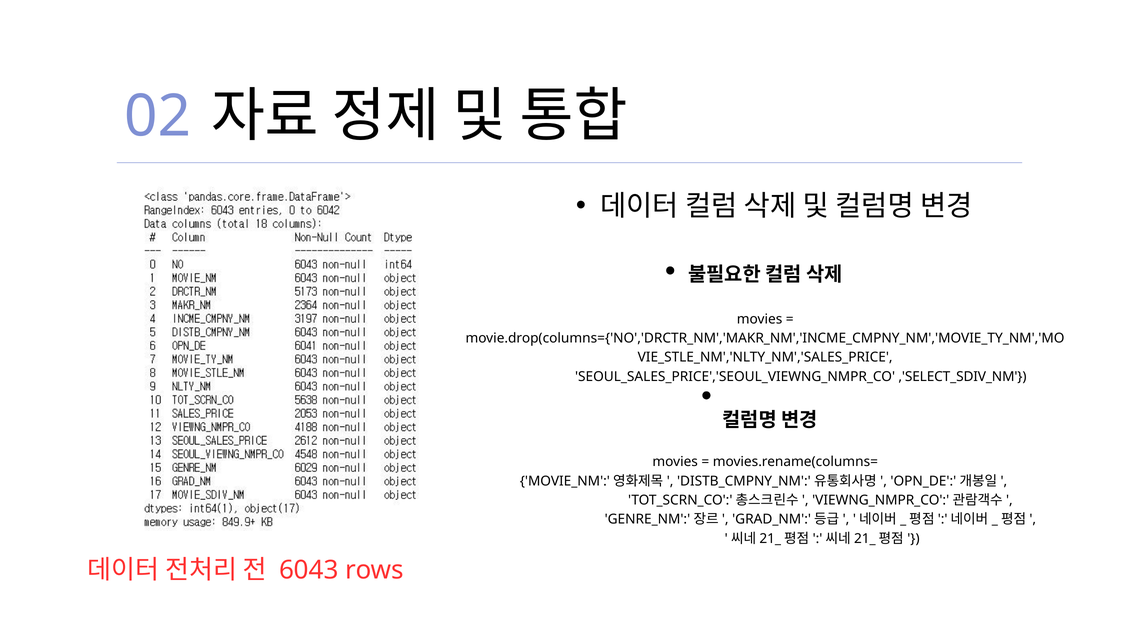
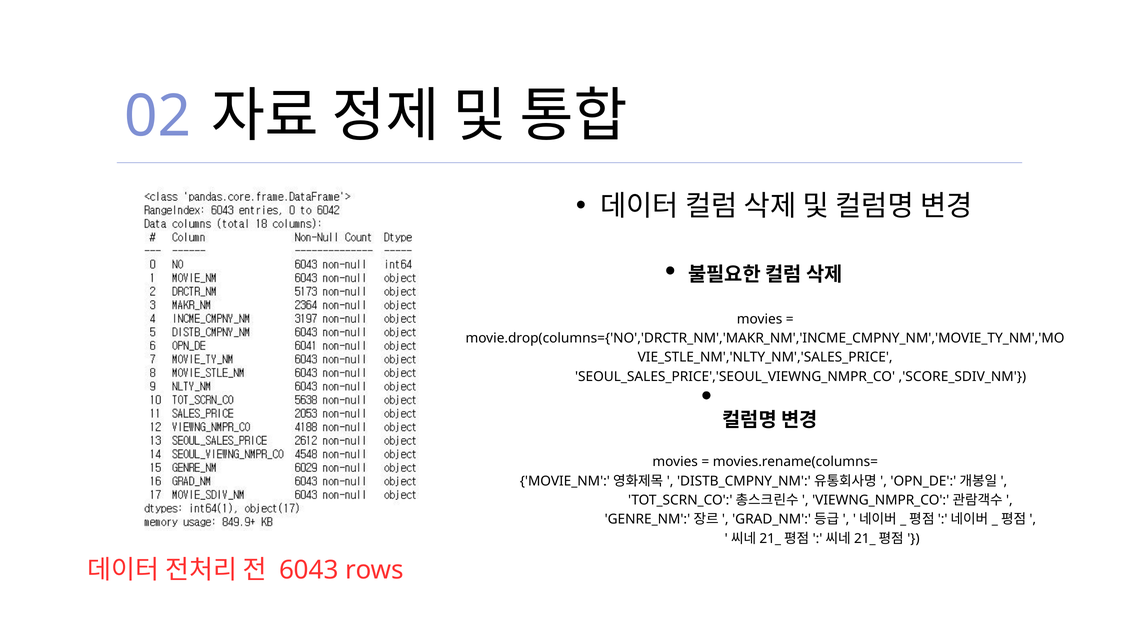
,'SELECT_SDIV_NM: ,'SELECT_SDIV_NM -> ,'SCORE_SDIV_NM (962, 376)
